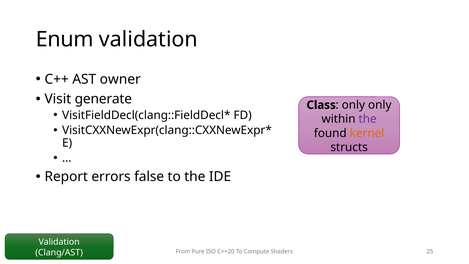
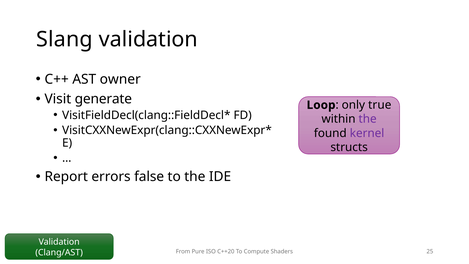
Enum: Enum -> Slang (64, 39)
Class: Class -> Loop (321, 105)
only only: only -> true (380, 105)
kernel colour: orange -> purple (367, 133)
